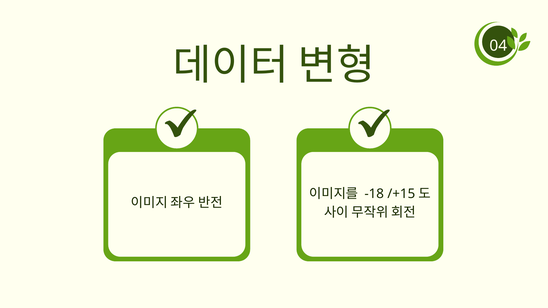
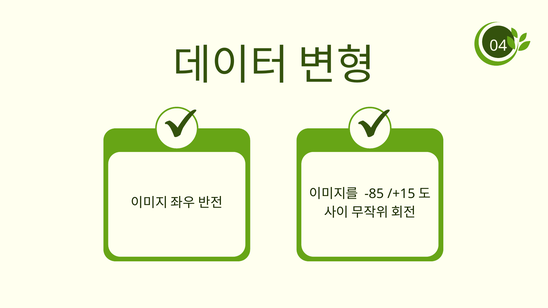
-18: -18 -> -85 (374, 194)
